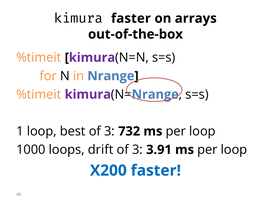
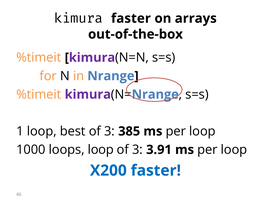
732: 732 -> 385 (129, 131)
loops drift: drift -> loop (101, 149)
